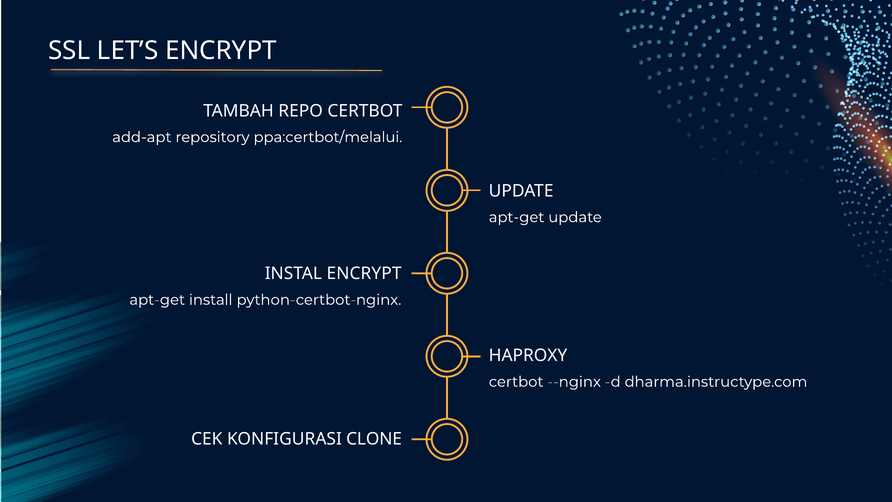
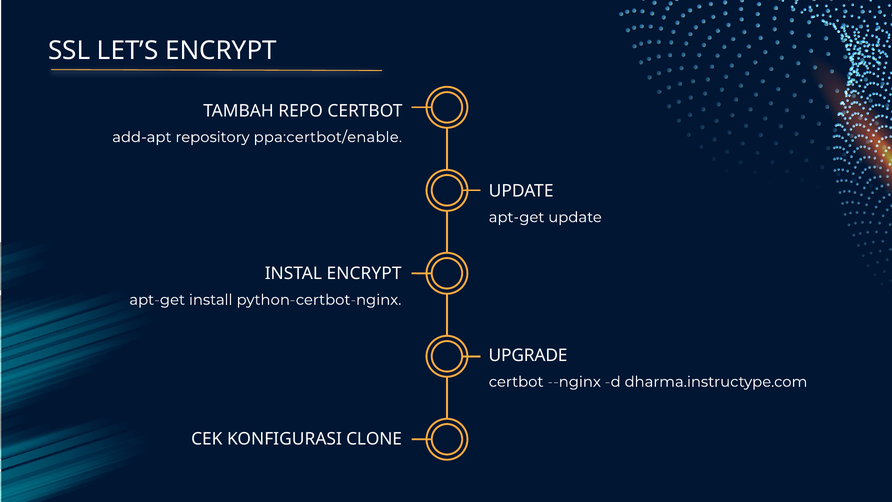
ppa:certbot/melalui: ppa:certbot/melalui -> ppa:certbot/enable (328, 137)
HAPROXY: HAPROXY -> UPGRADE (528, 355)
